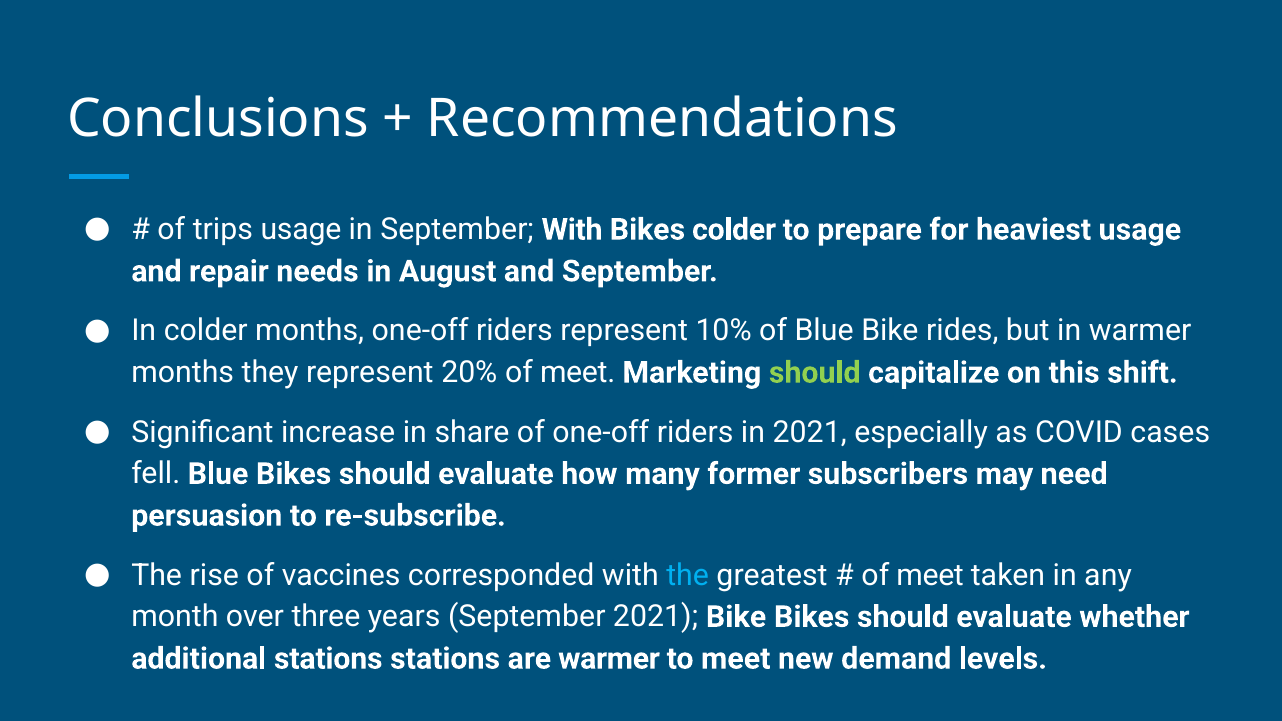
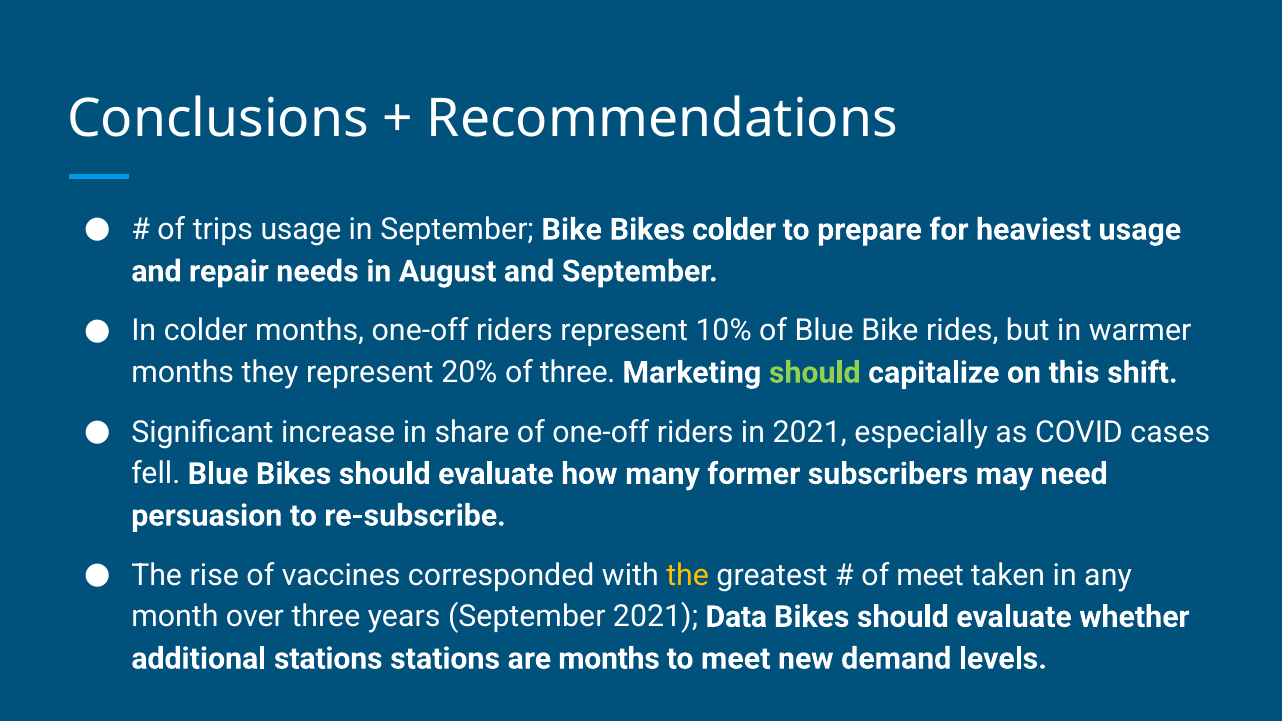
September With: With -> Bike (572, 230)
20% of meet: meet -> three (578, 373)
the colour: light blue -> yellow (688, 575)
2021 Bike: Bike -> Data (736, 617)
are warmer: warmer -> months (609, 659)
